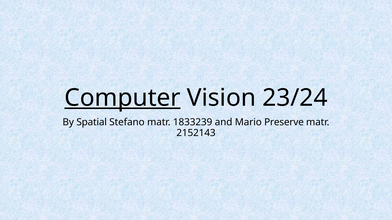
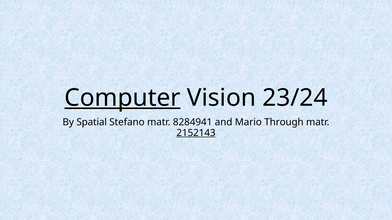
1833239: 1833239 -> 8284941 (193, 123)
Preserve: Preserve -> Through (284, 123)
2152143 underline: none -> present (196, 133)
